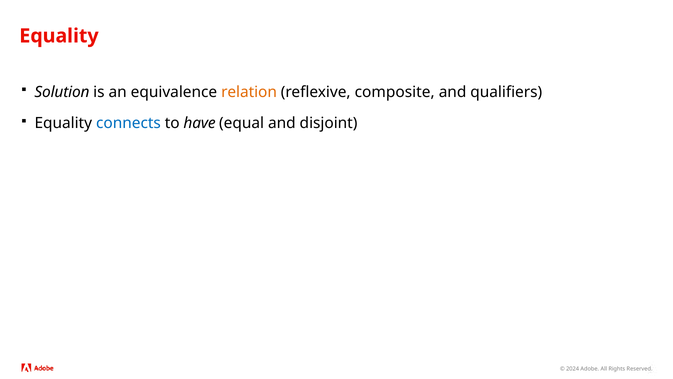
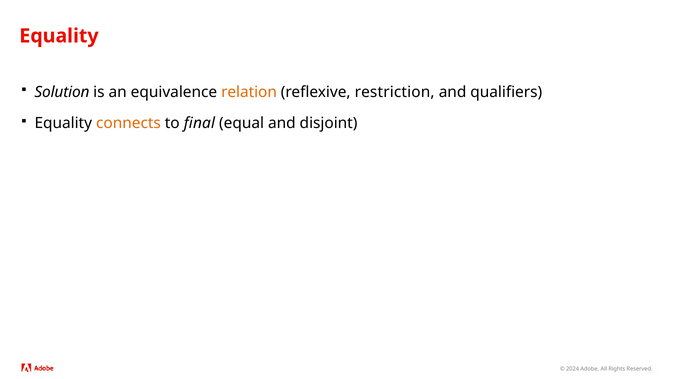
composite: composite -> restriction (395, 92)
connects colour: blue -> orange (128, 123)
have: have -> final (199, 123)
